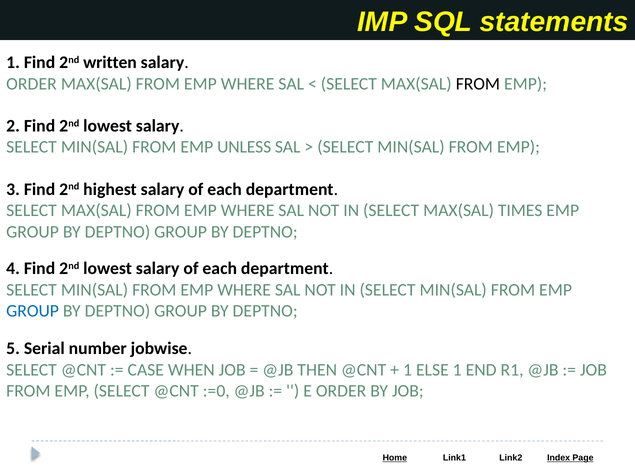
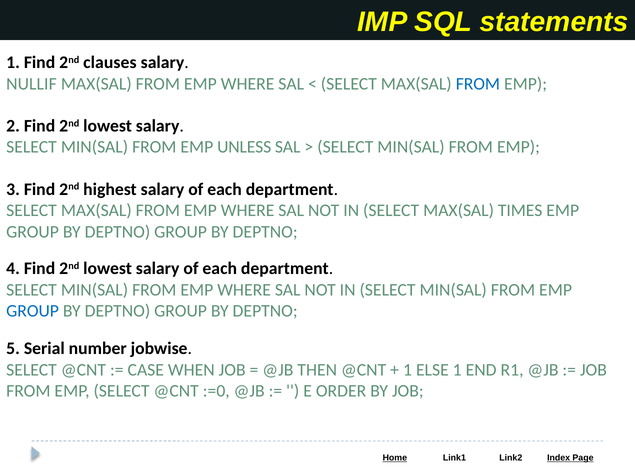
written: written -> clauses (110, 63)
ORDER: ORDER -> NULLIF (31, 84)
FROM colour: black -> blue (478, 84)
